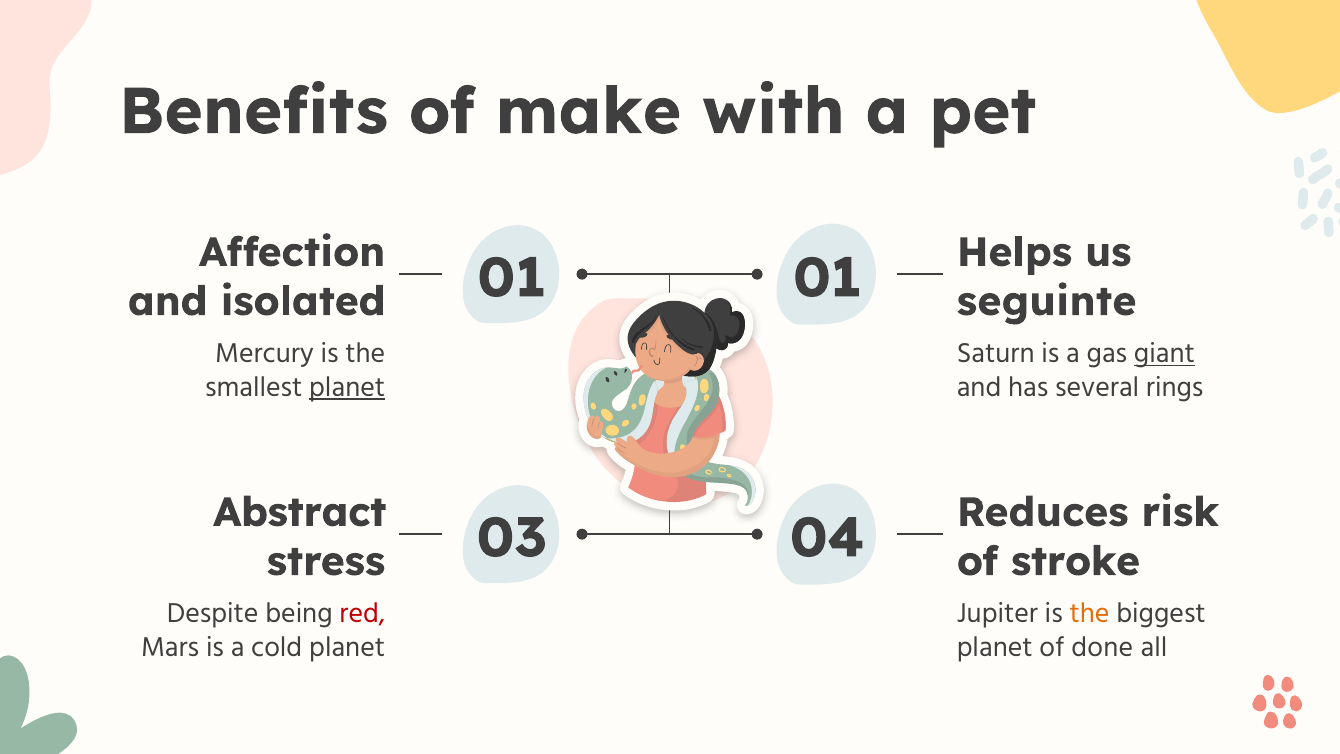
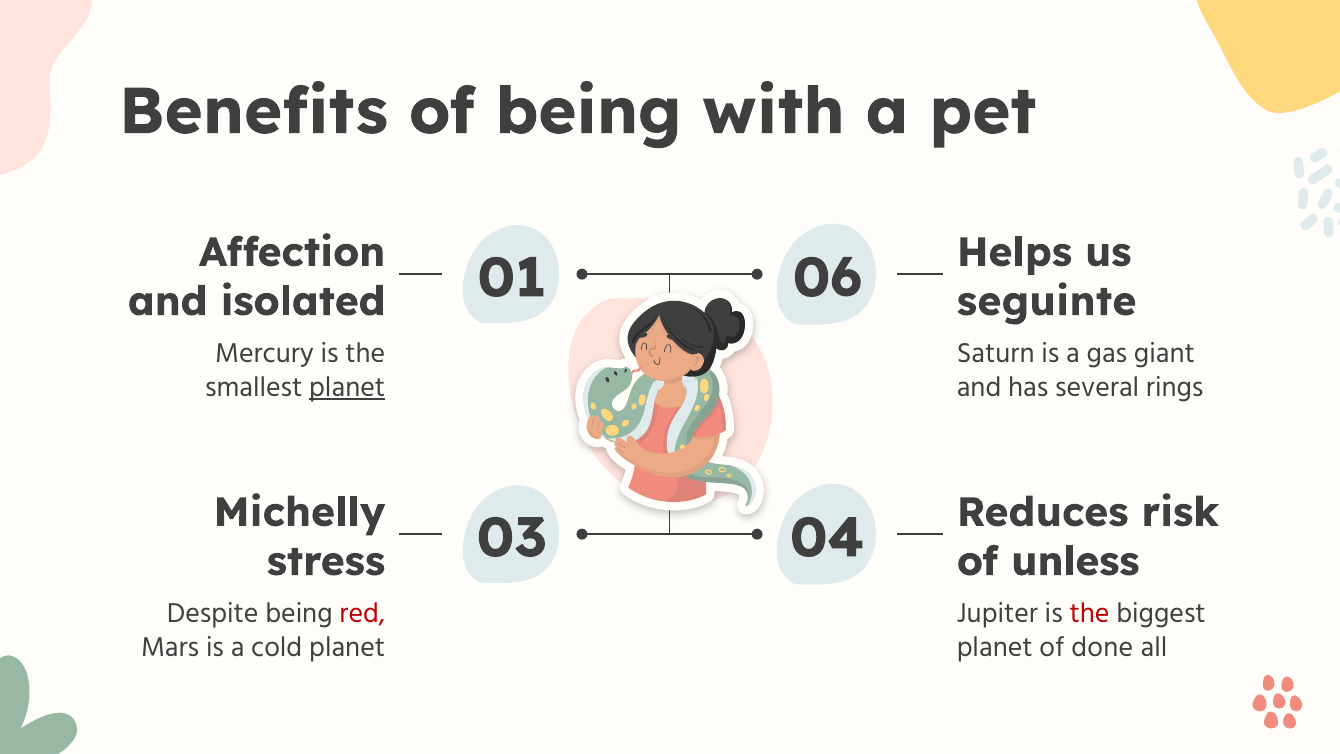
of make: make -> being (589, 112)
01 01: 01 -> 06 (827, 278)
giant underline: present -> none (1164, 353)
Abstract: Abstract -> Michelly (300, 512)
stroke: stroke -> unless (1075, 561)
the colour: orange -> red (1090, 613)
